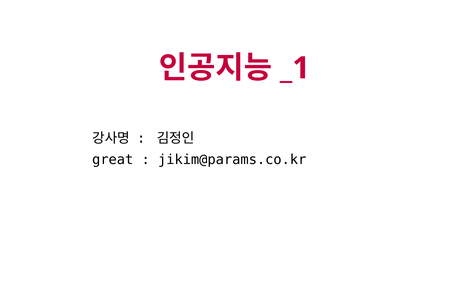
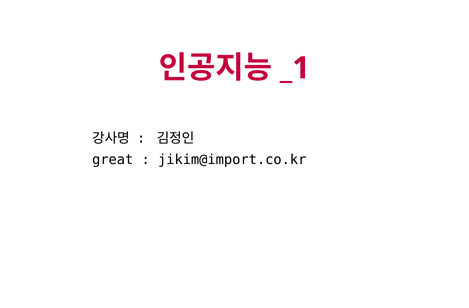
jikim@params.co.kr: jikim@params.co.kr -> jikim@import.co.kr (232, 160)
